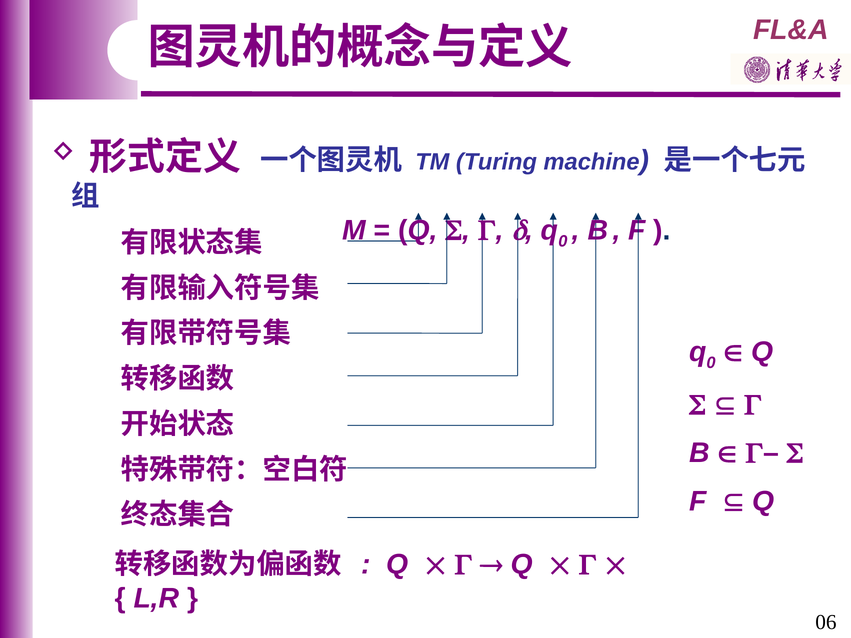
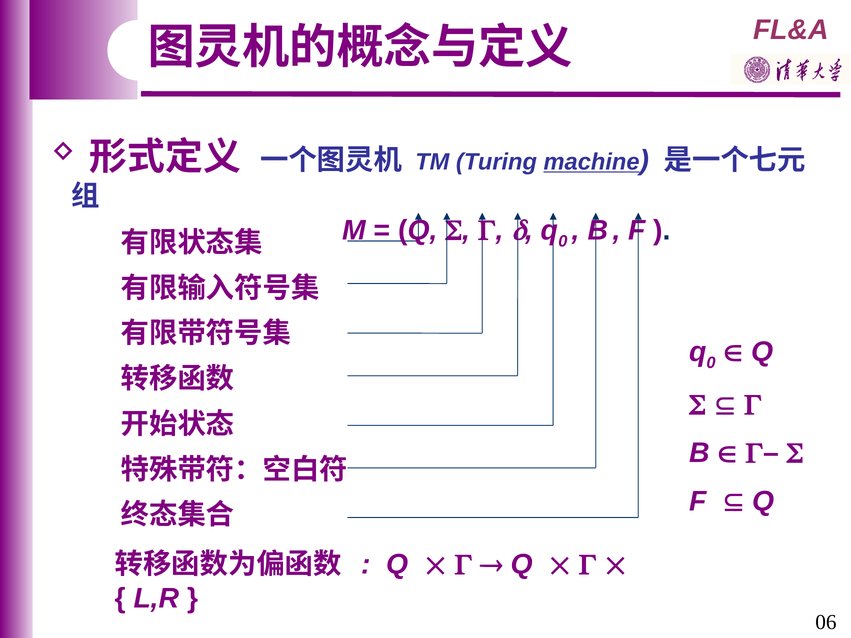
machine underline: none -> present (592, 162)
